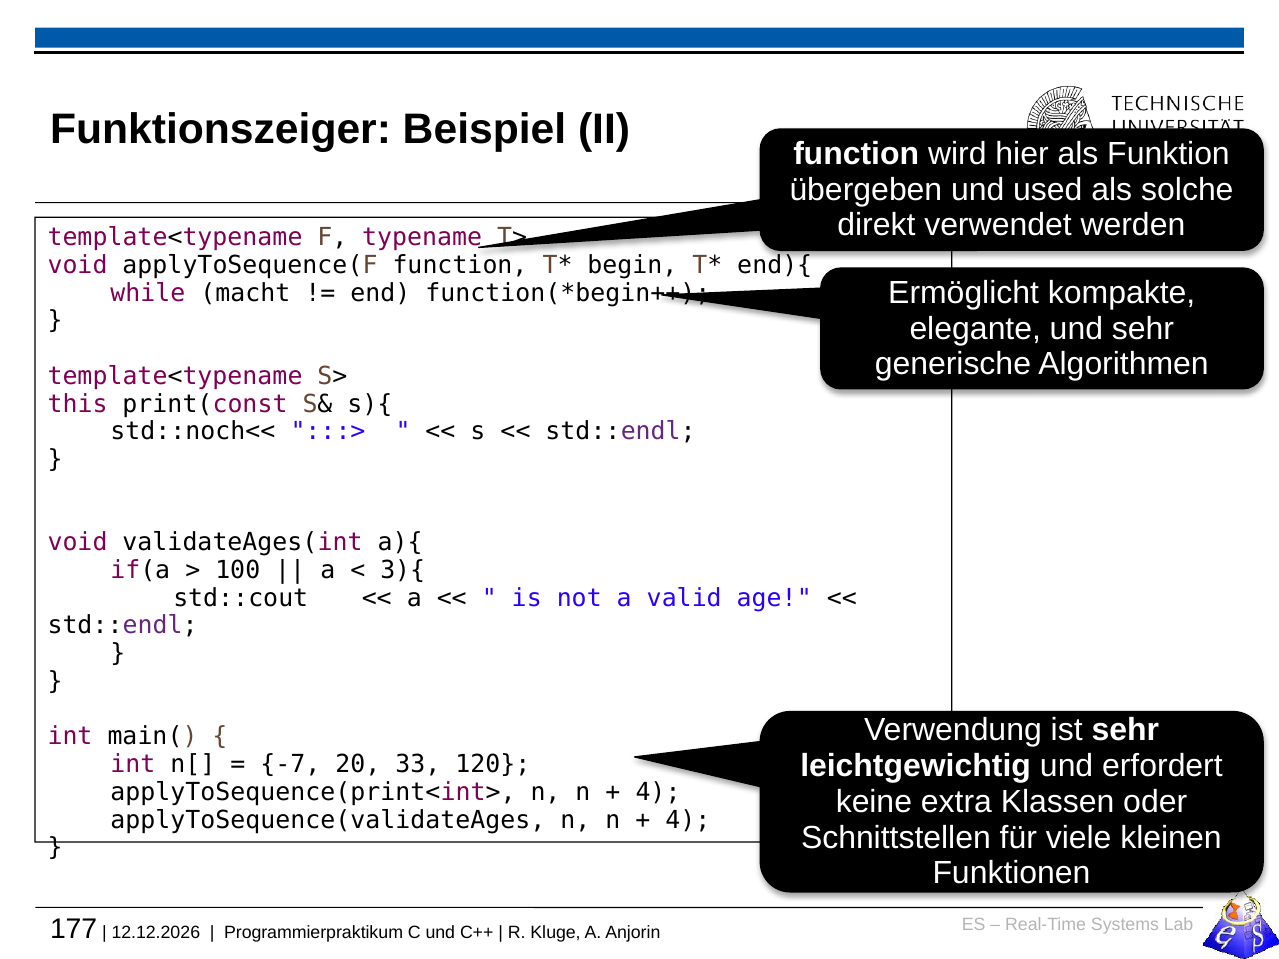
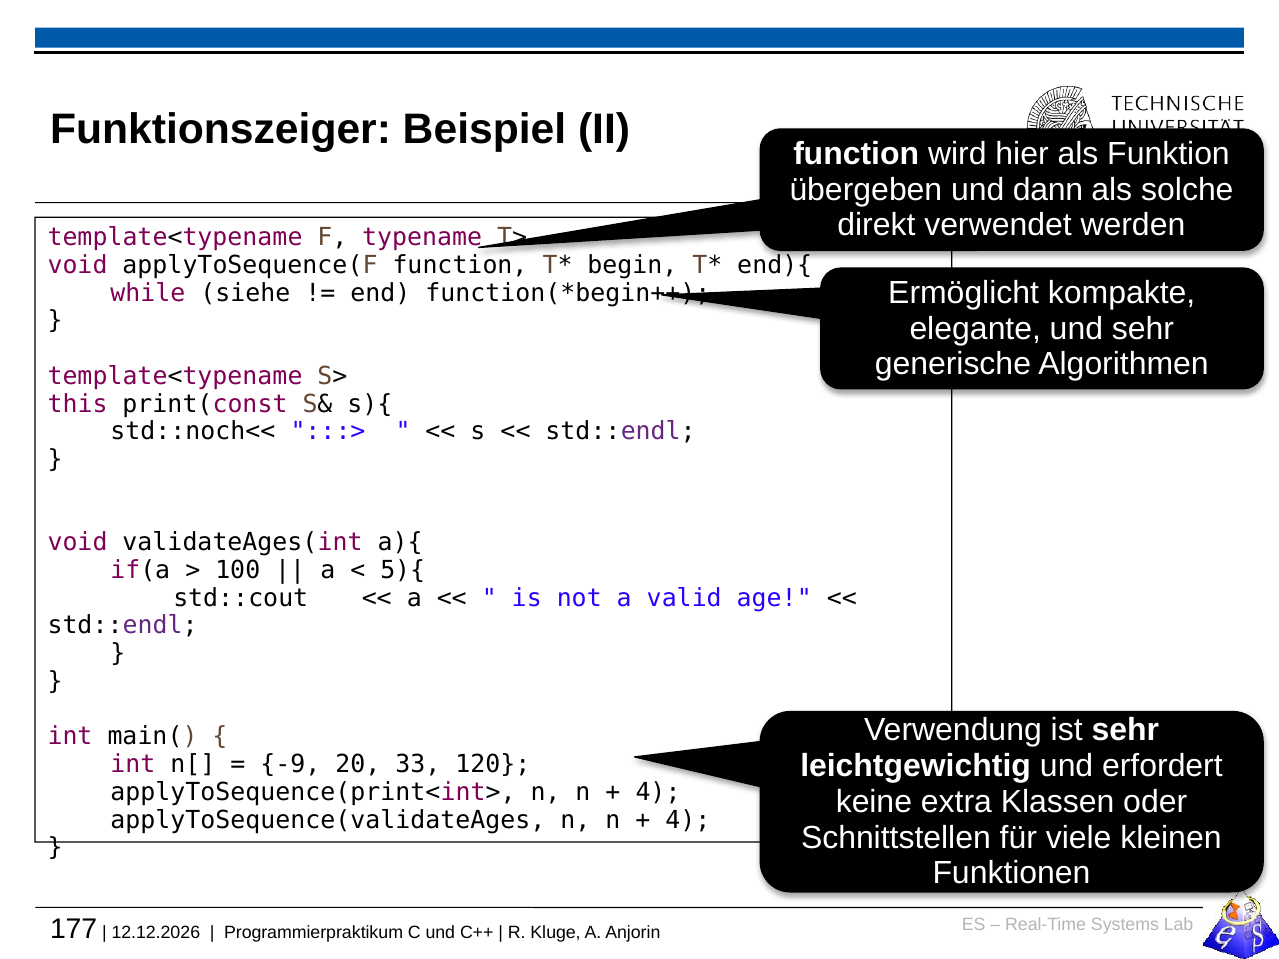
used: used -> dann (1048, 190)
macht: macht -> siehe (245, 293)
3){: 3){ -> 5){ (403, 570)
-7: -7 -> -9 (290, 765)
